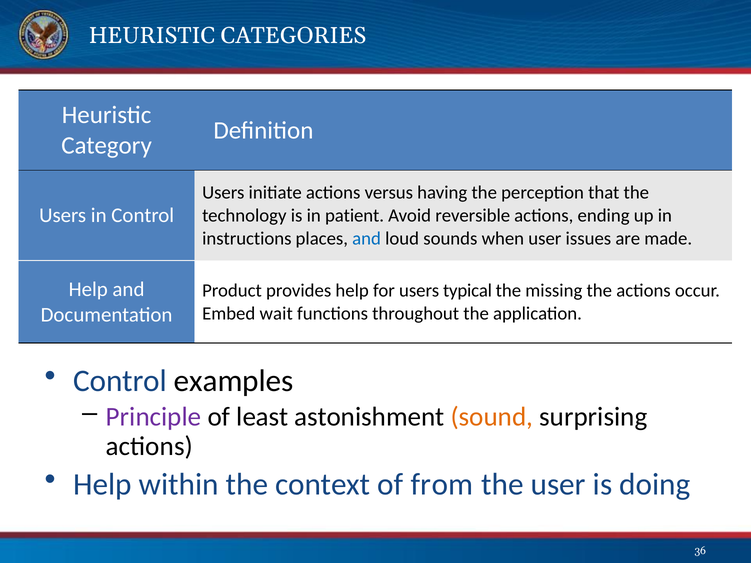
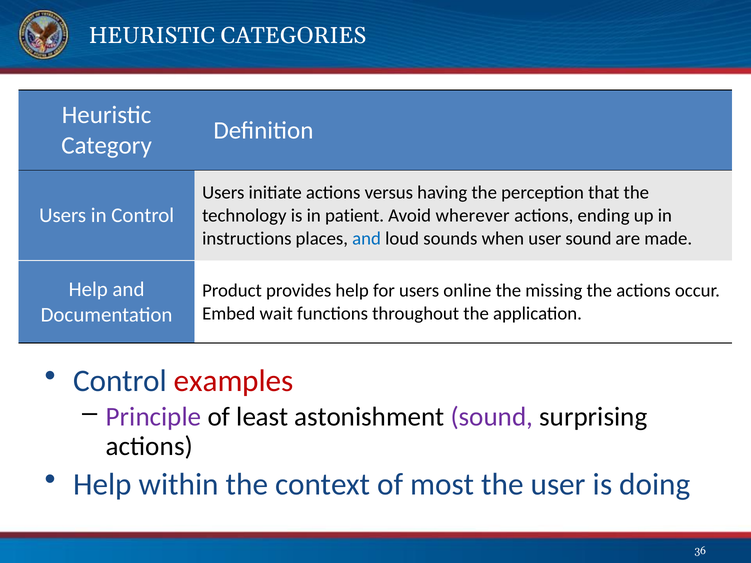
reversible: reversible -> wherever (473, 216)
user issues: issues -> sound (589, 239)
typical: typical -> online (467, 291)
examples colour: black -> red (234, 381)
sound colour: orange -> purple (492, 417)
from: from -> most (442, 484)
